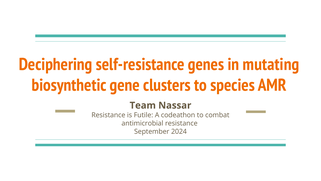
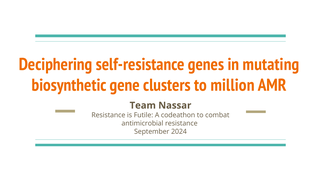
species: species -> million (233, 85)
